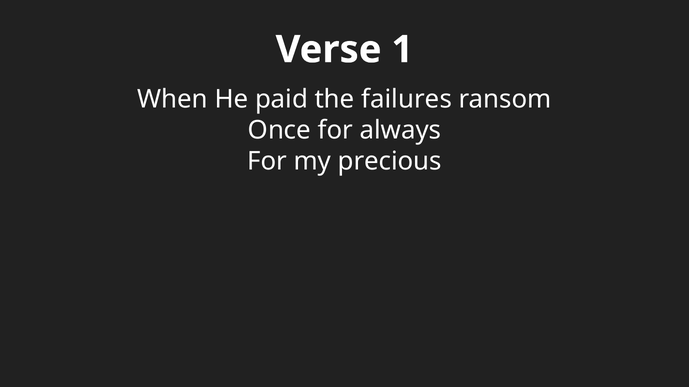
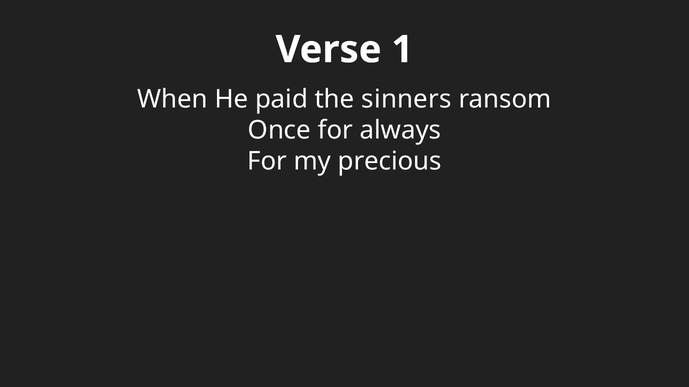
failures: failures -> sinners (407, 99)
